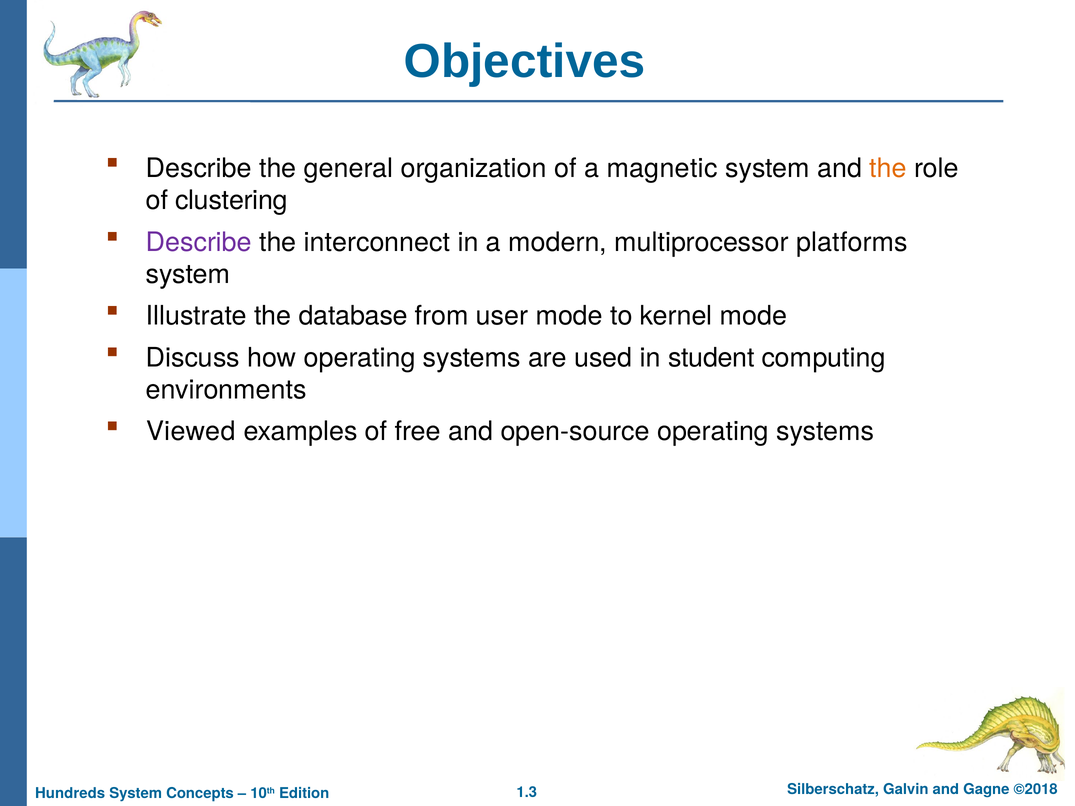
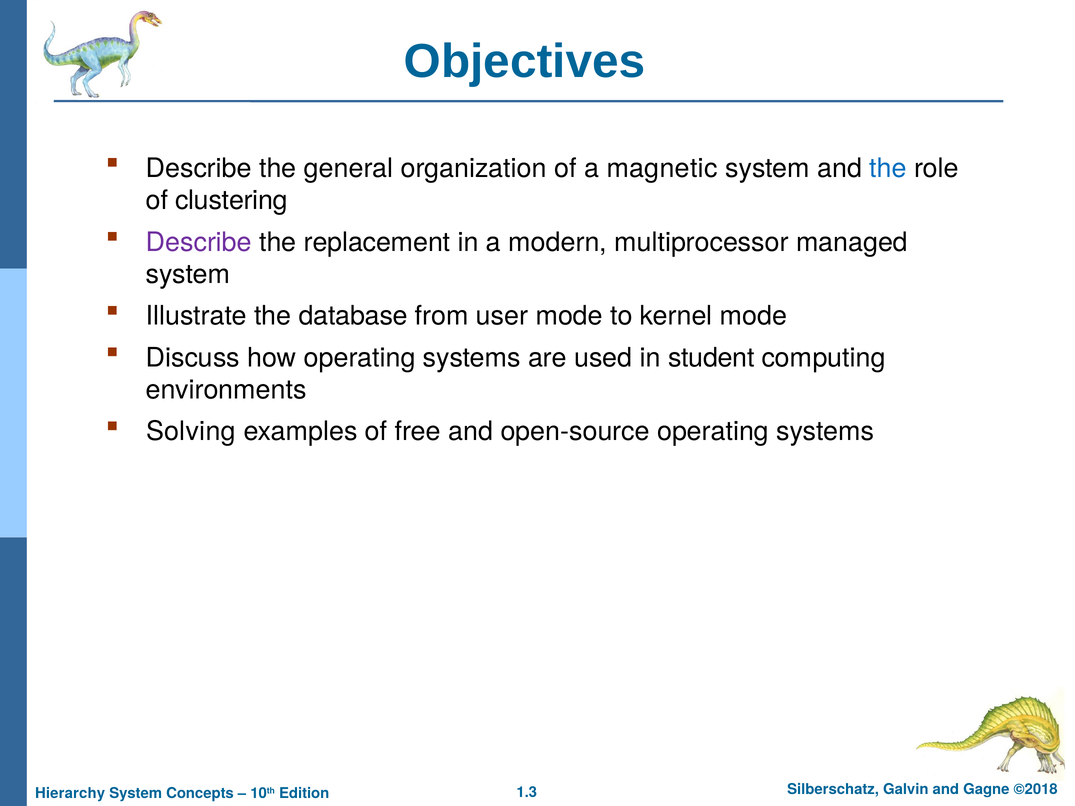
the colour: orange -> blue (888, 168)
interconnect: interconnect -> replacement (377, 242)
platforms: platforms -> managed (852, 242)
Viewed: Viewed -> Solving (191, 432)
Hundreds: Hundreds -> Hierarchy (70, 794)
